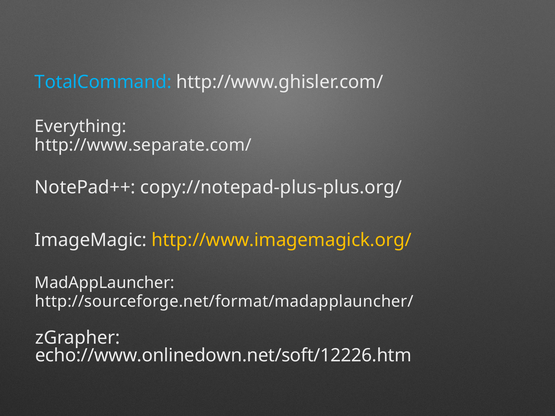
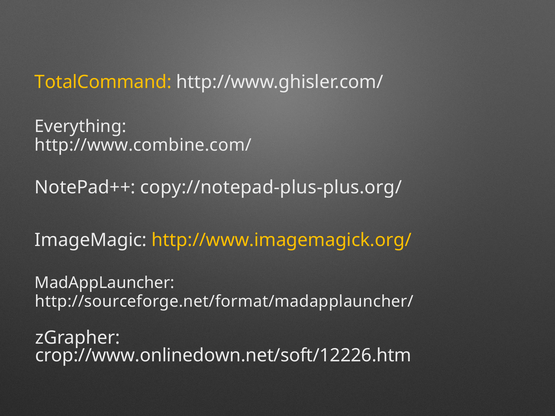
TotalCommand colour: light blue -> yellow (103, 82)
http://www.separate.com/: http://www.separate.com/ -> http://www.combine.com/ (143, 145)
echo://www.onlinedown.net/soft/12226.htm: echo://www.onlinedown.net/soft/12226.htm -> crop://www.onlinedown.net/soft/12226.htm (223, 356)
